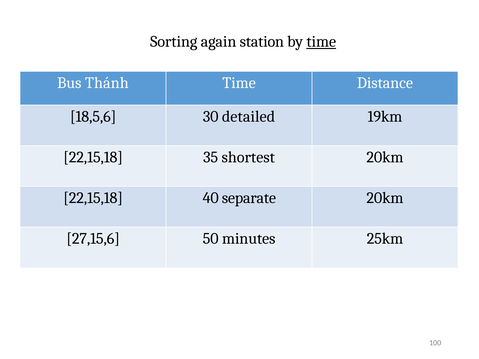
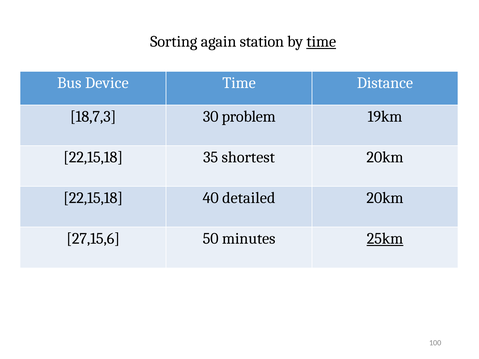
Thánh: Thánh -> Device (107, 83)
18,5,6: 18,5,6 -> 18,7,3 (93, 117)
detailed: detailed -> problem (249, 117)
separate: separate -> detailed (249, 198)
25km underline: none -> present (385, 239)
